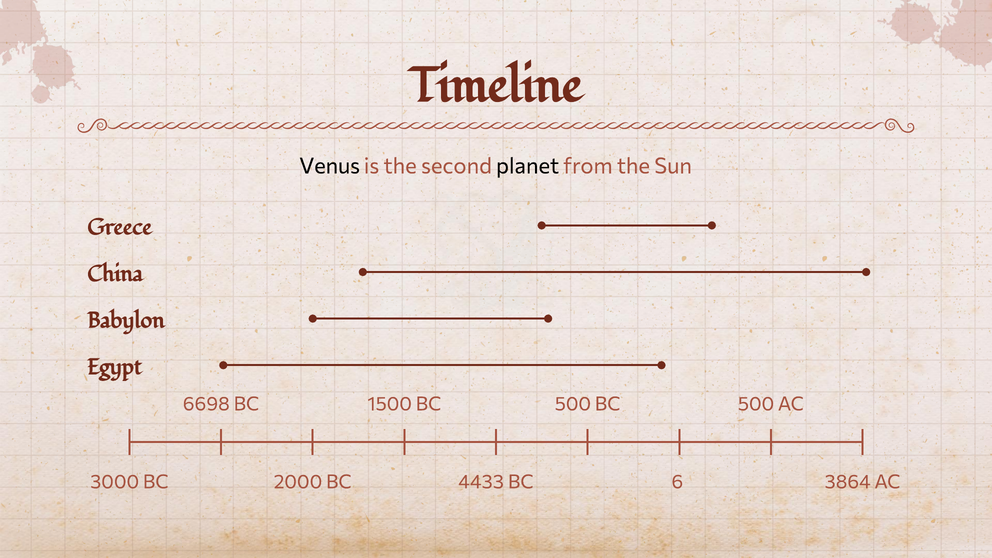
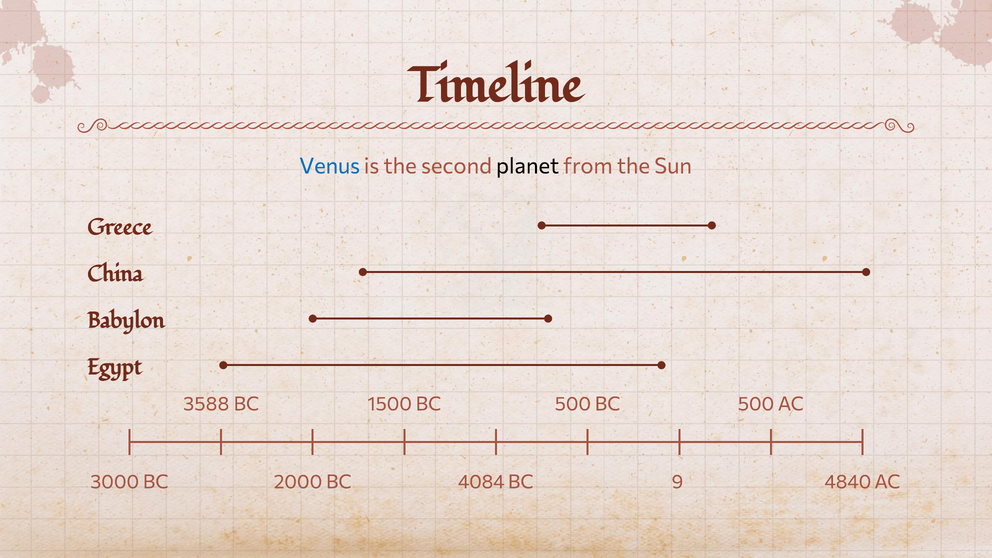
Venus colour: black -> blue (330, 166)
6698: 6698 -> 3588 (206, 404)
4433: 4433 -> 4084 (481, 482)
6: 6 -> 9 (677, 482)
3864: 3864 -> 4840 (848, 482)
